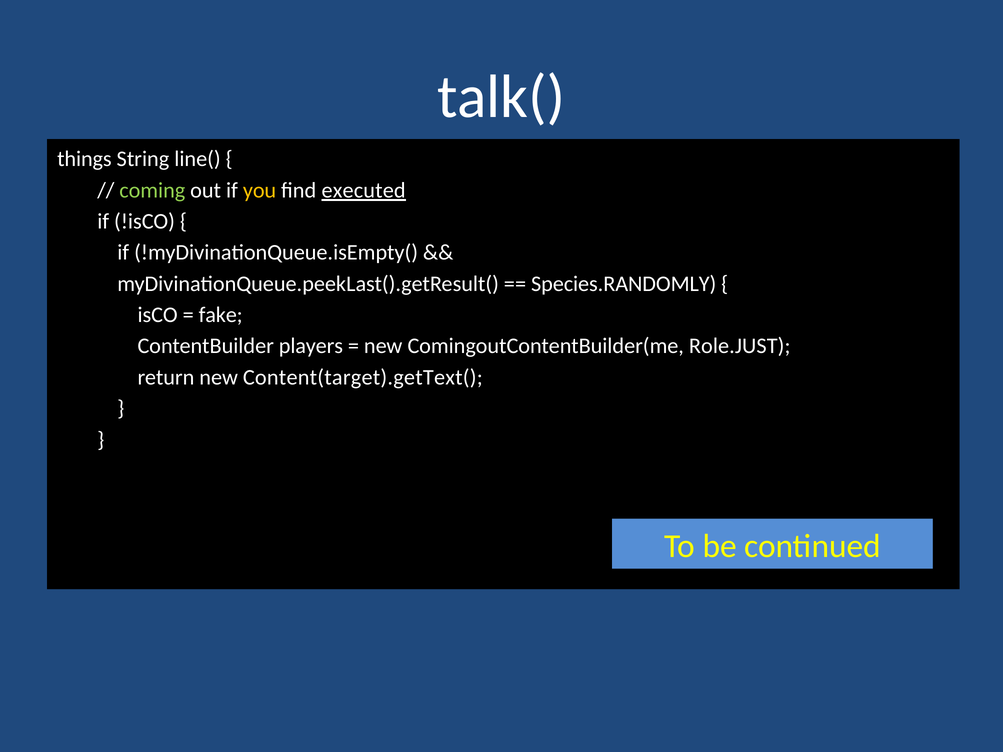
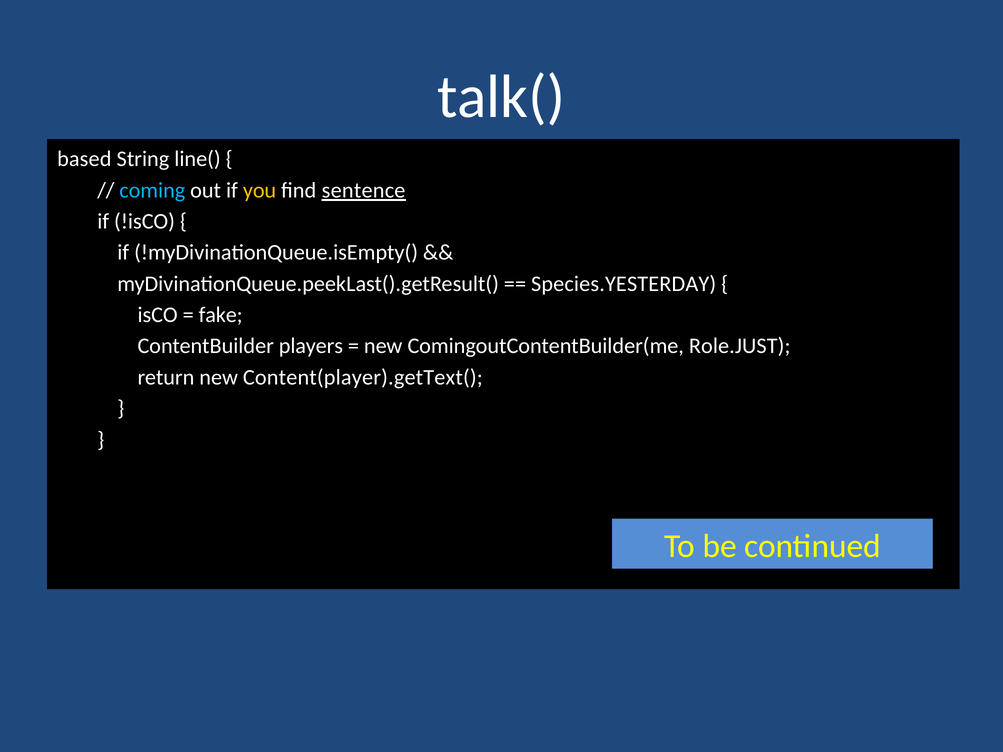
things: things -> based (84, 159)
coming colour: light green -> light blue (152, 190)
executed: executed -> sentence (364, 190)
Species.RANDOMLY: Species.RANDOMLY -> Species.YESTERDAY (624, 284)
Content(target).getText(: Content(target).getText( -> Content(player).getText( (363, 377)
